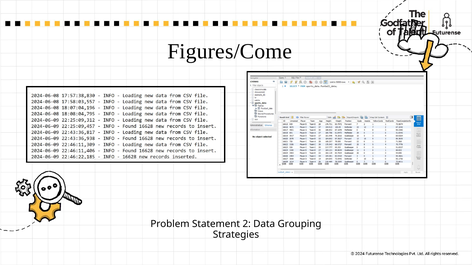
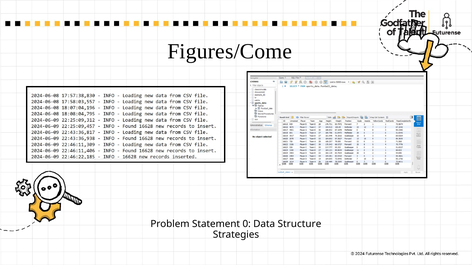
2: 2 -> 0 (247, 225)
Grouping: Grouping -> Structure (299, 225)
